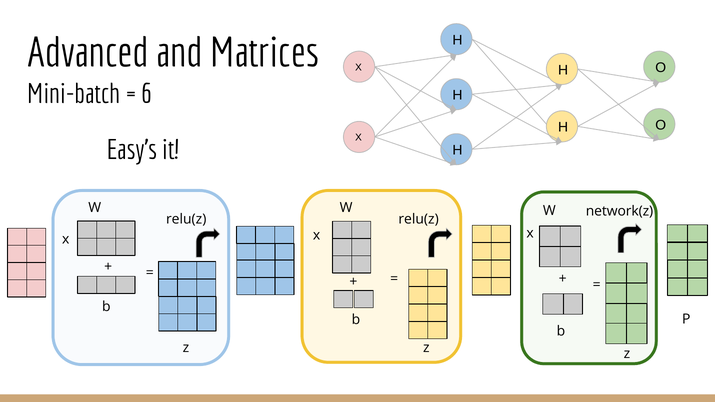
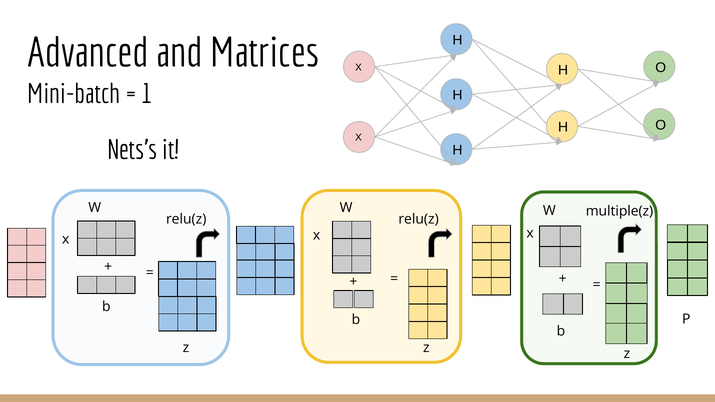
6: 6 -> 1 (147, 94)
Easy’s: Easy’s -> Nets’s (132, 150)
network(z: network(z -> multiple(z (619, 212)
